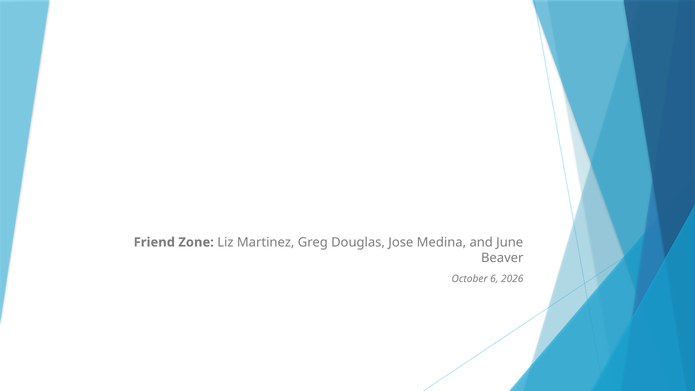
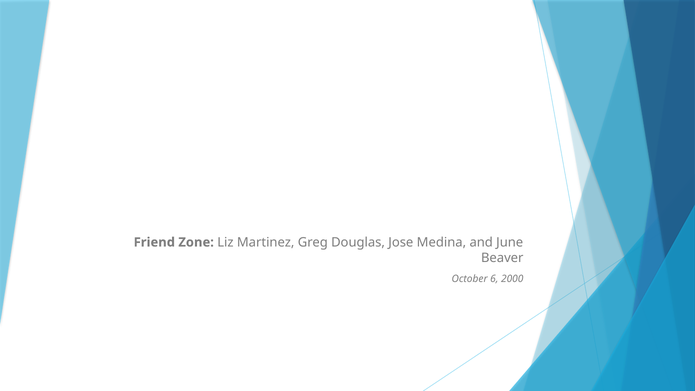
2026: 2026 -> 2000 (512, 279)
